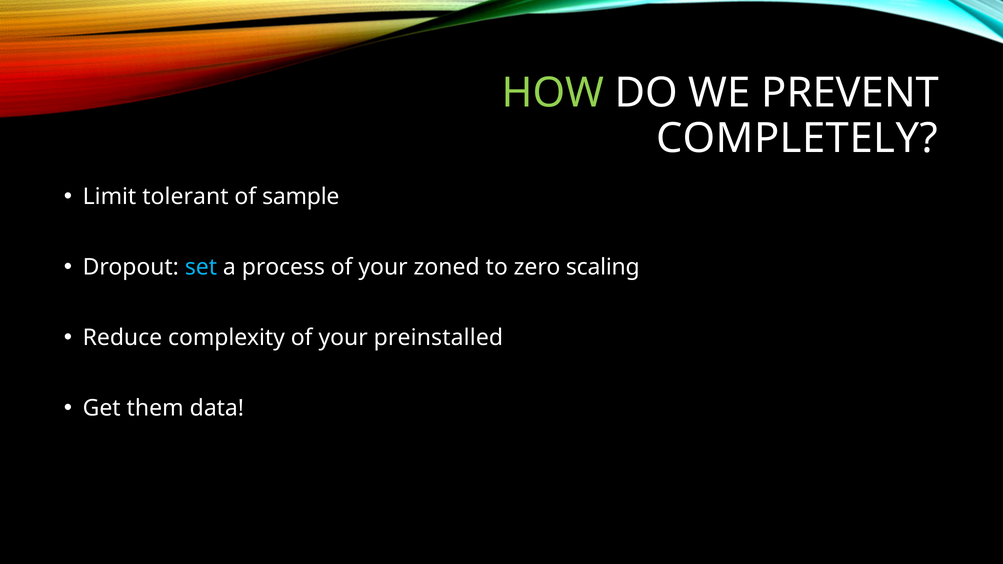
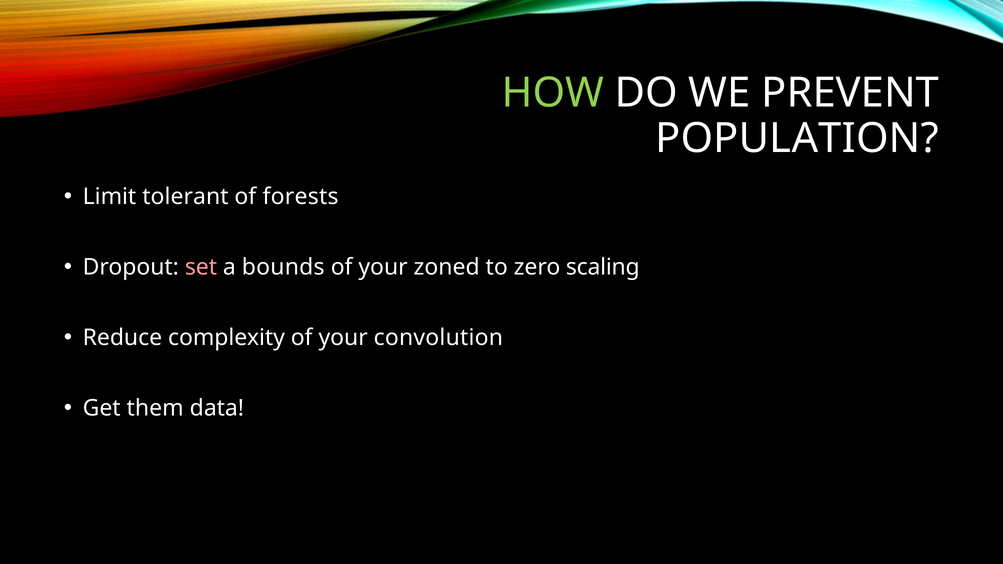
COMPLETELY: COMPLETELY -> POPULATION (797, 138)
sample: sample -> forests (301, 197)
set colour: light blue -> pink (201, 267)
process: process -> bounds (283, 267)
preinstalled: preinstalled -> convolution (438, 338)
